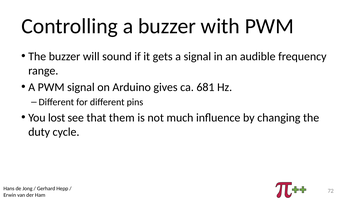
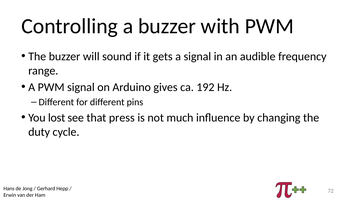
681: 681 -> 192 (205, 87)
them: them -> press (122, 117)
